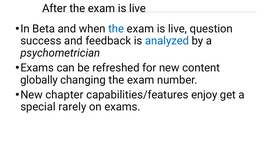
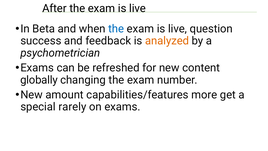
analyzed colour: blue -> orange (167, 41)
chapter: chapter -> amount (65, 95)
enjoy: enjoy -> more (204, 95)
